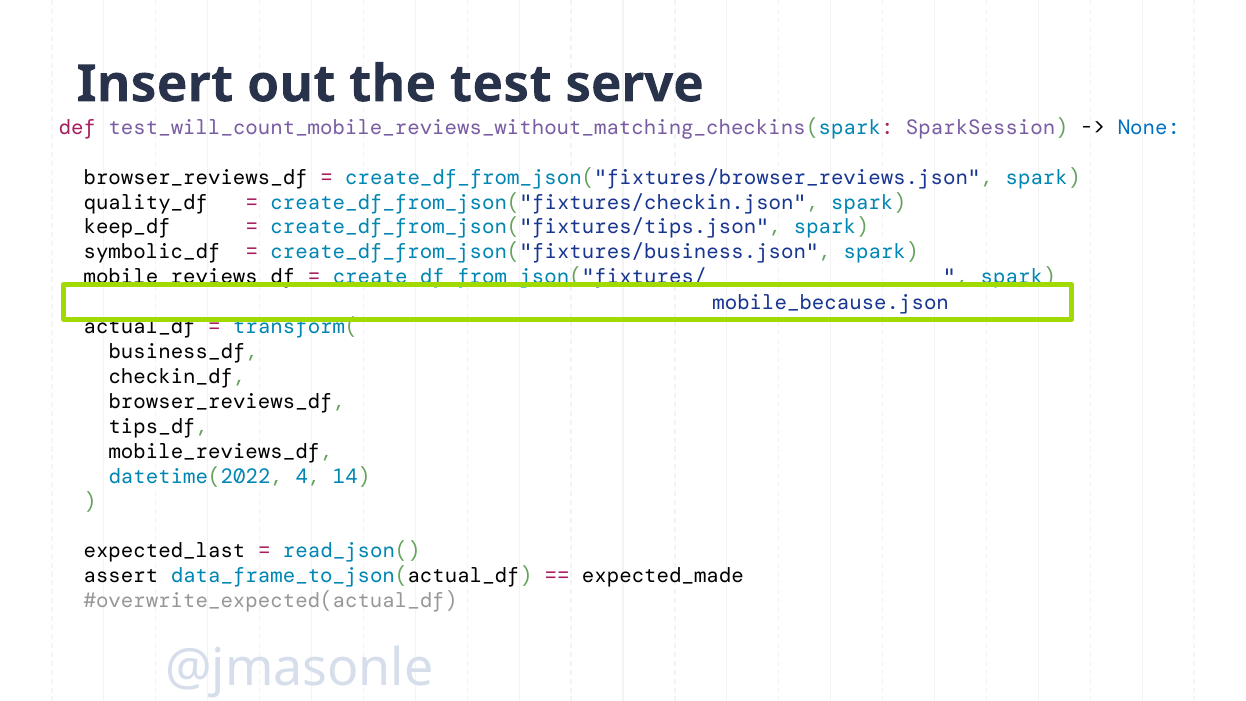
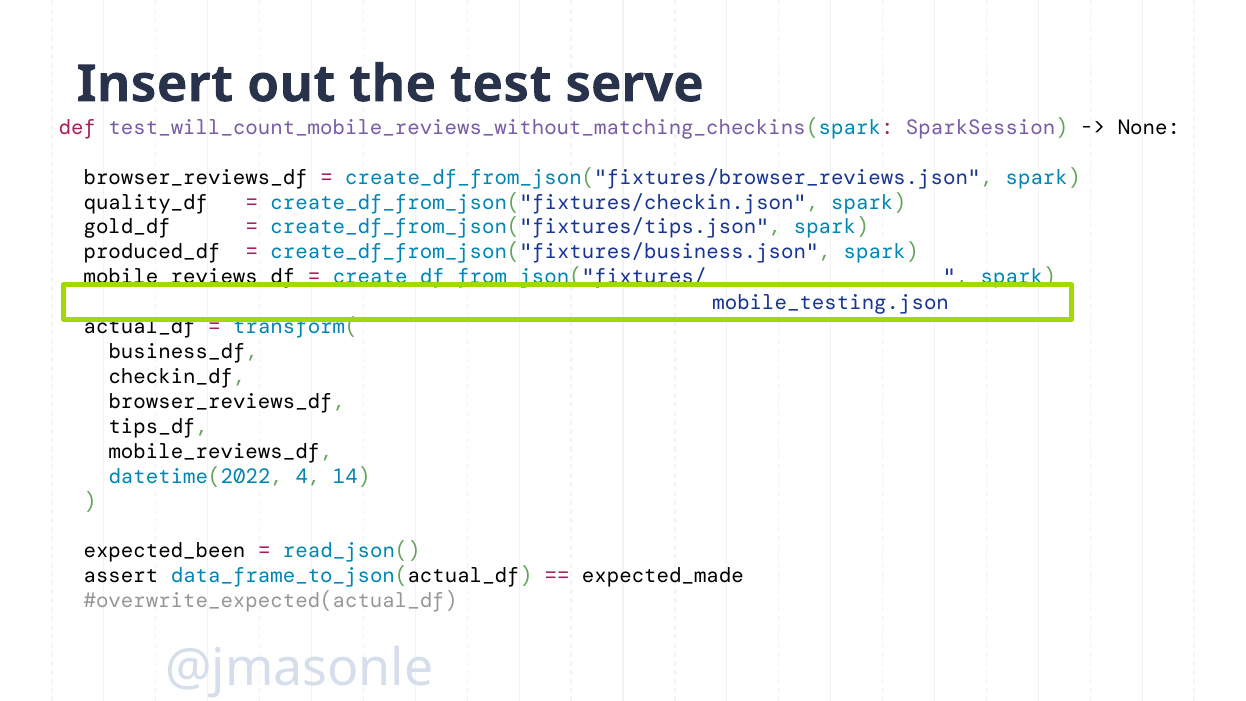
None colour: blue -> black (1149, 127)
keep_df: keep_df -> gold_df (127, 227)
symbolic_df: symbolic_df -> produced_df (152, 252)
mobile_because.json: mobile_because.json -> mobile_testing.json (831, 302)
expected_last: expected_last -> expected_been (165, 551)
